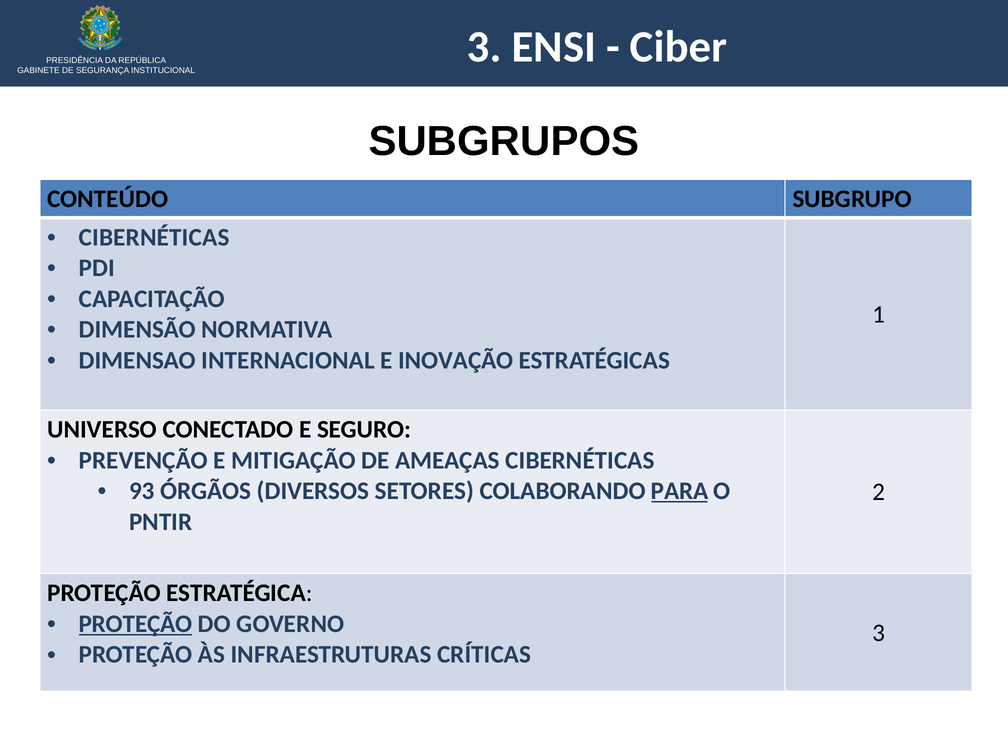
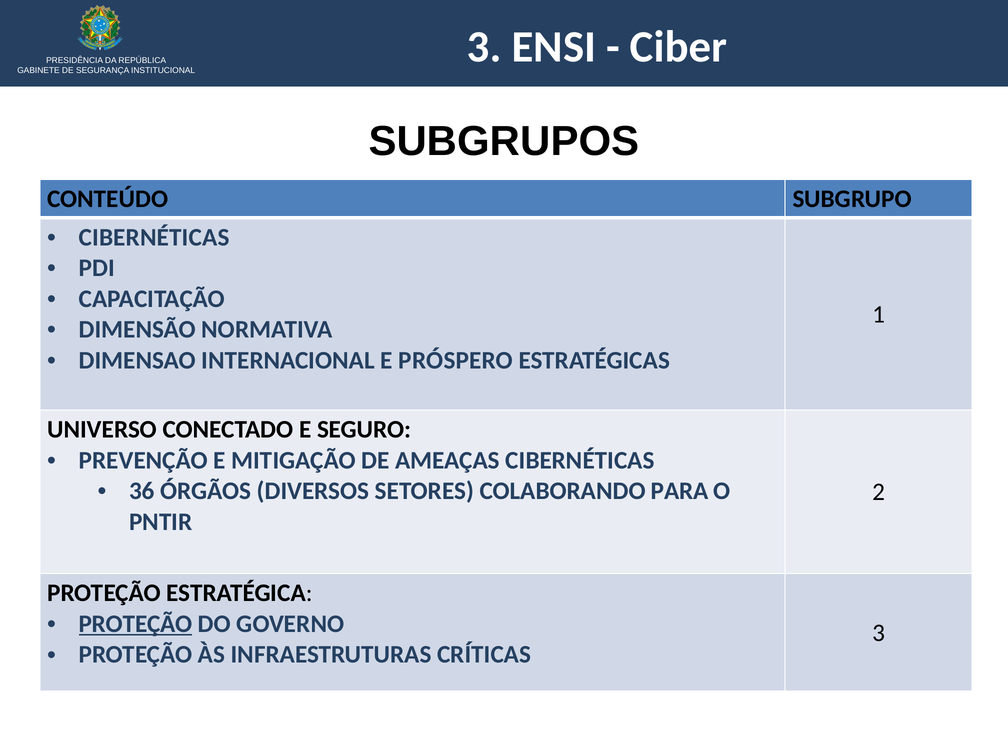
INOVAÇÃO: INOVAÇÃO -> PRÓSPERO (456, 360)
93: 93 -> 36 (142, 491)
PARA underline: present -> none (680, 491)
